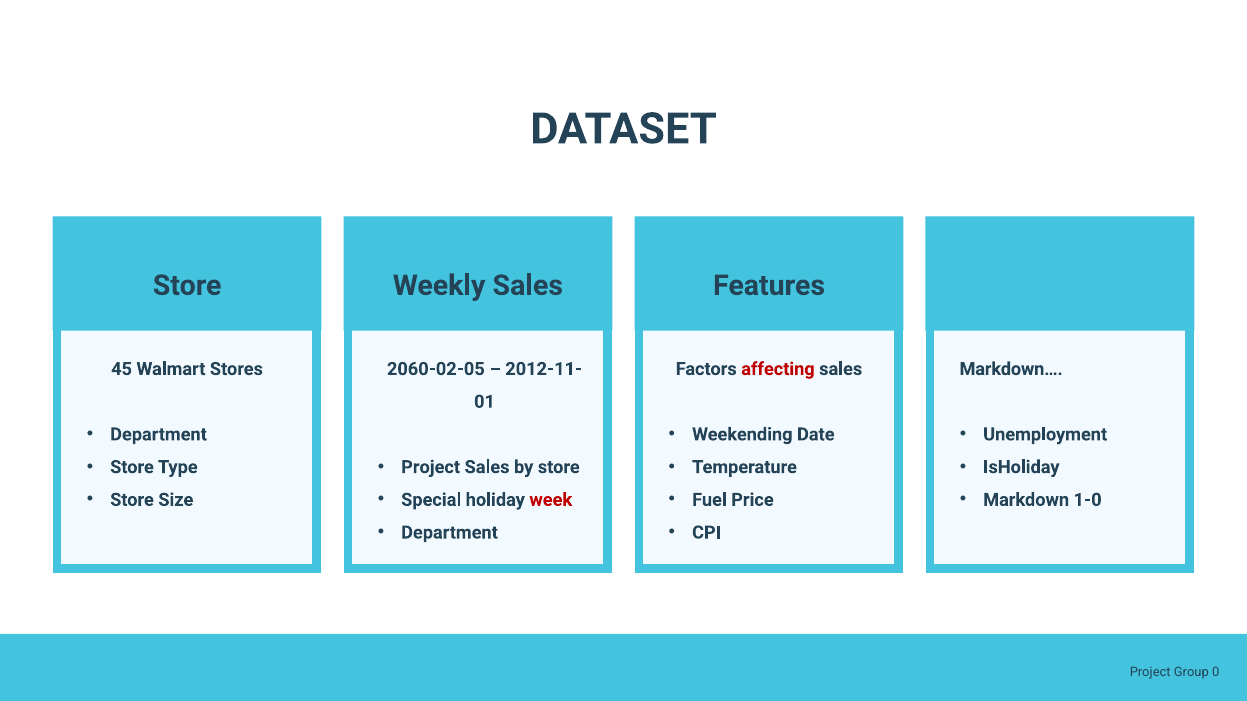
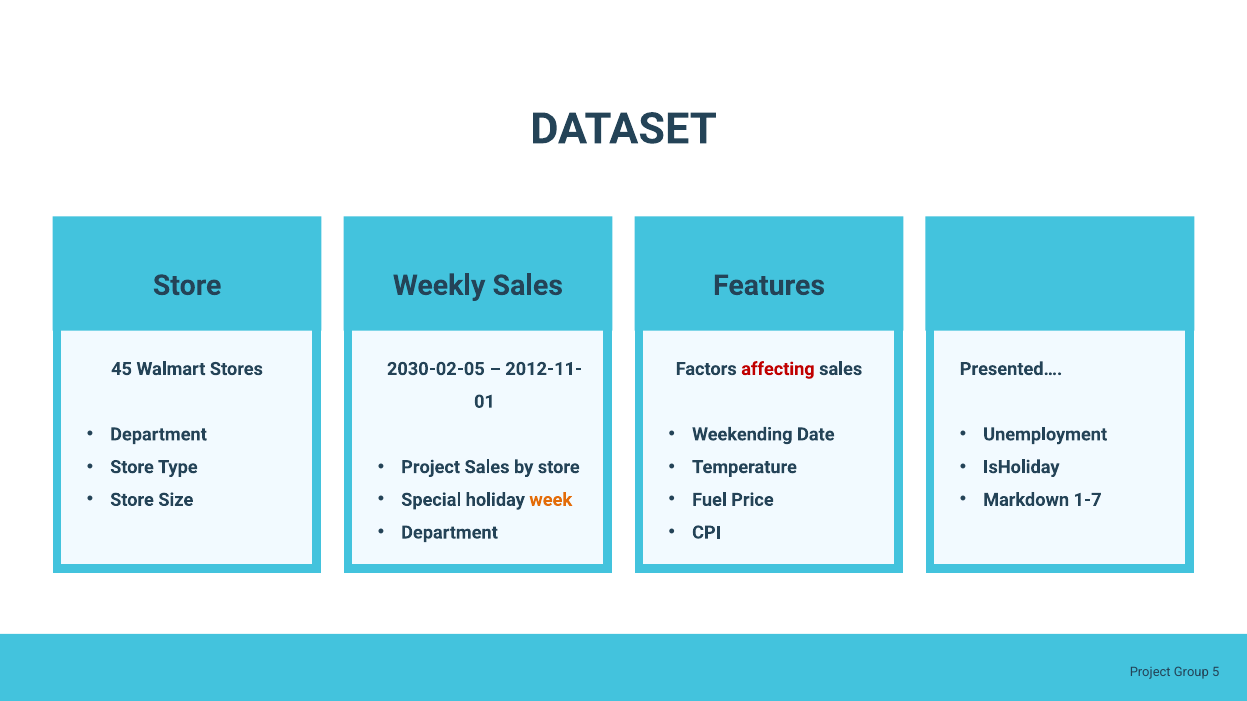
2060-02-05: 2060-02-05 -> 2030-02-05 (436, 369)
Markdown…: Markdown… -> Presented… (1011, 369)
week colour: red -> orange (551, 500)
1-0: 1-0 -> 1-7 (1088, 500)
0: 0 -> 5 (1216, 673)
